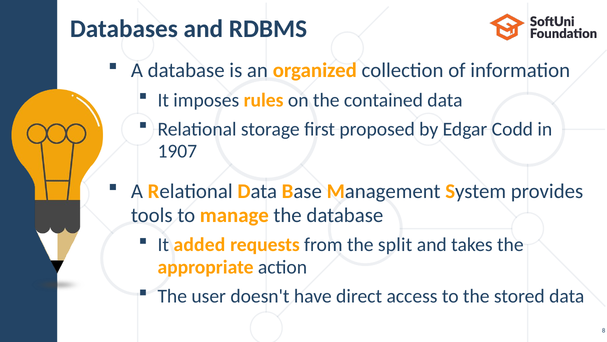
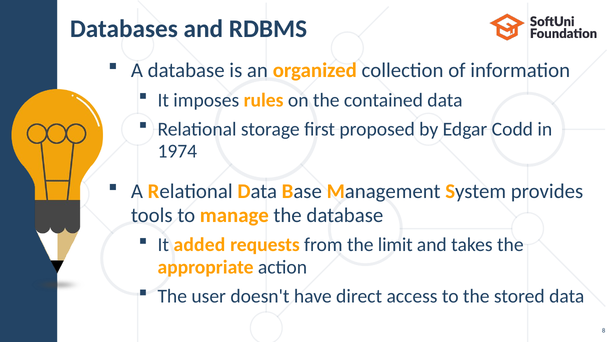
1907: 1907 -> 1974 (177, 151)
split: split -> limit (395, 245)
